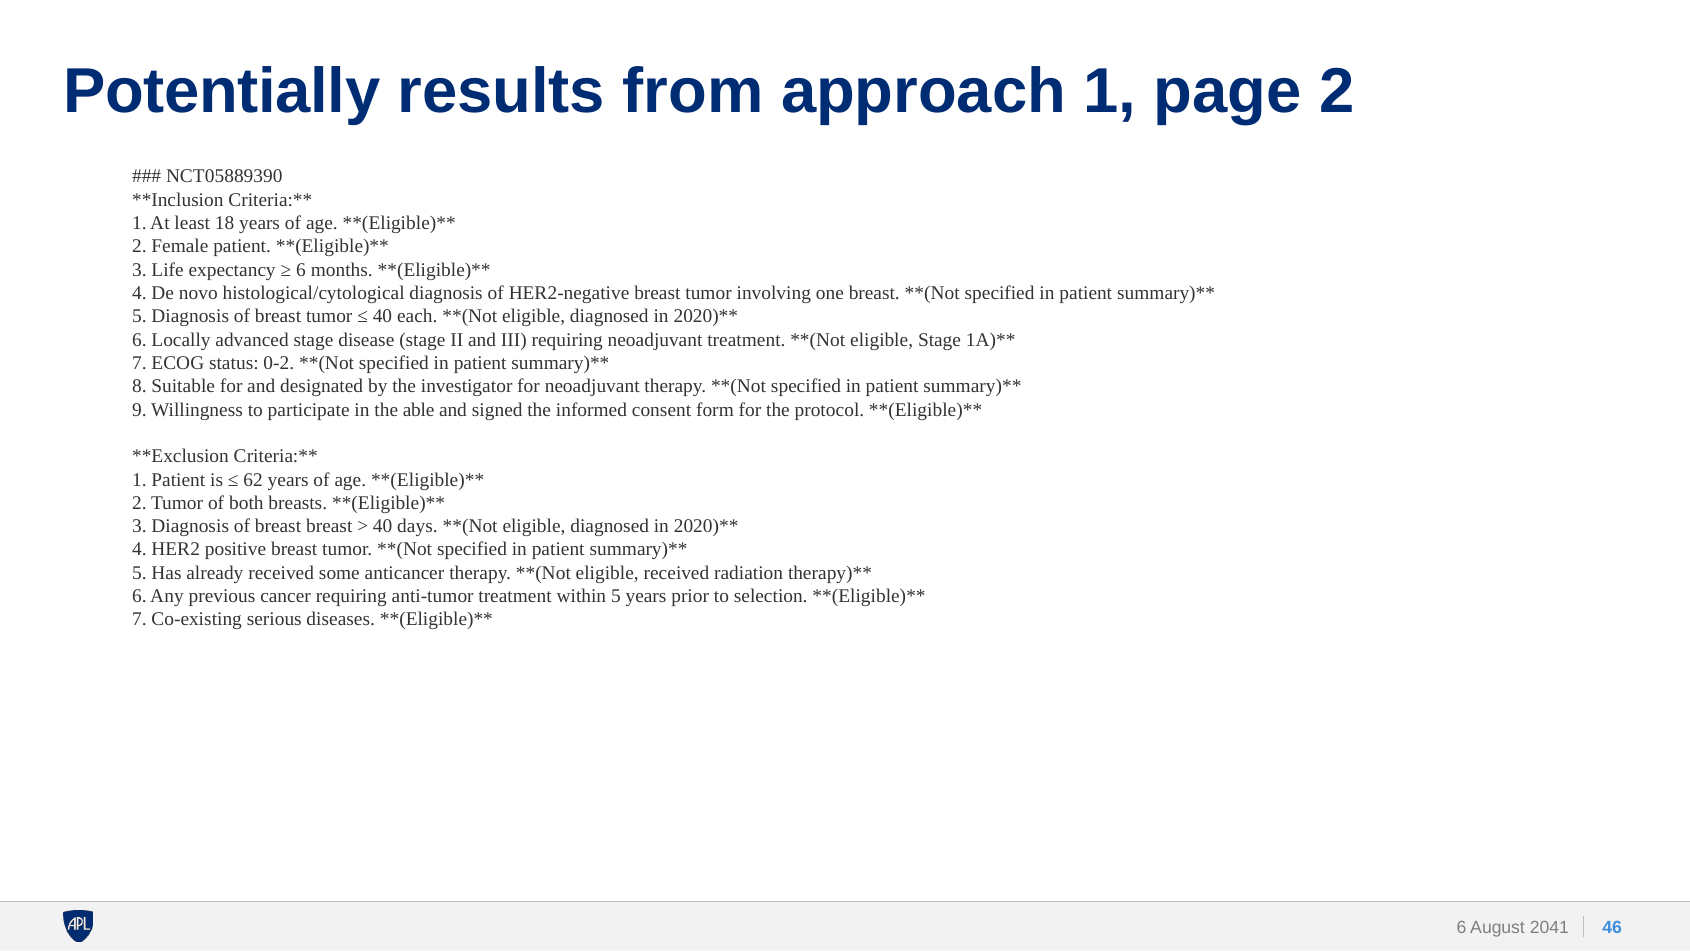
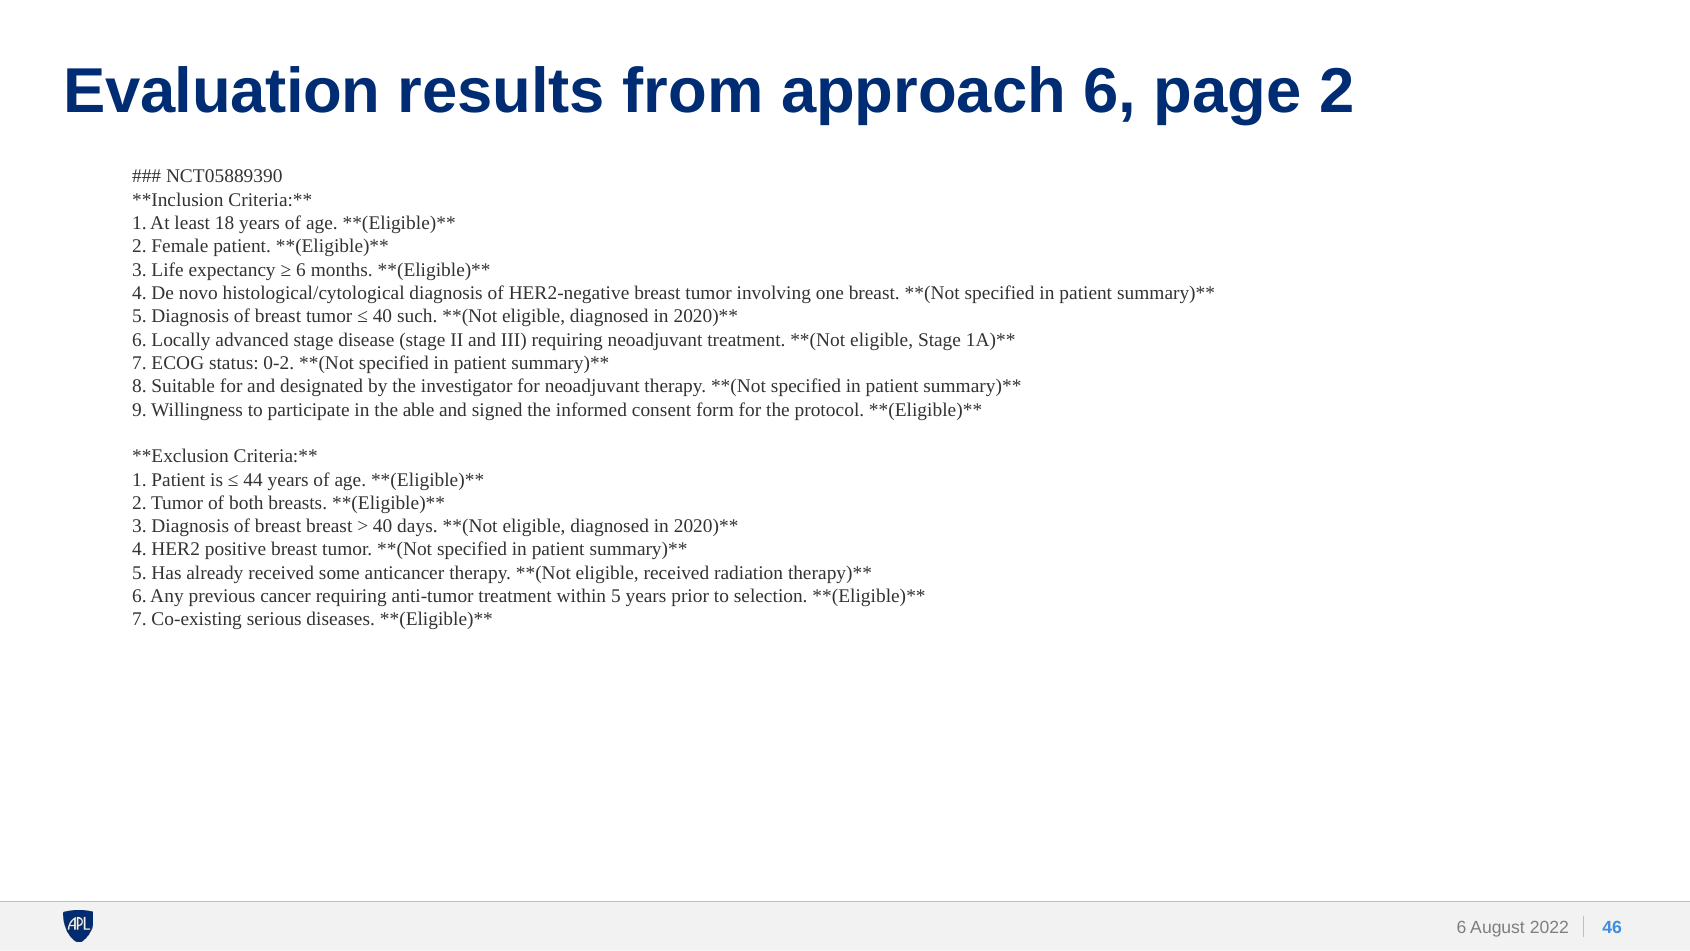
Potentially: Potentially -> Evaluation (222, 92)
approach 1: 1 -> 6 (1110, 92)
each: each -> such (417, 316)
62: 62 -> 44 (253, 479)
2041: 2041 -> 2022 (1549, 927)
